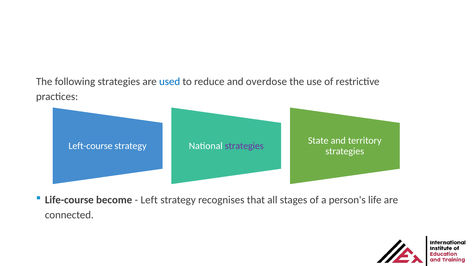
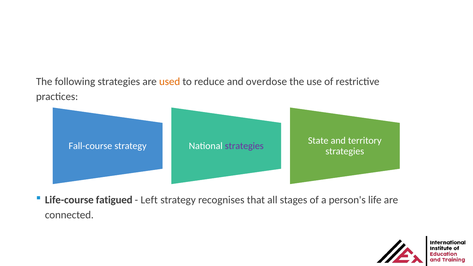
used colour: blue -> orange (170, 82)
Left-course: Left-course -> Fall-course (90, 146)
become: become -> fatigued (114, 200)
